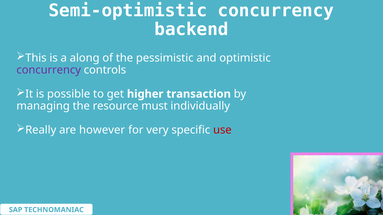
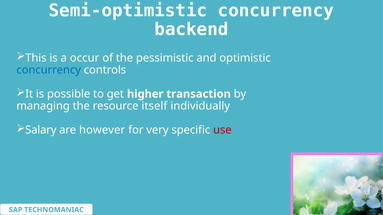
along: along -> occur (85, 58)
concurrency colour: purple -> blue (49, 70)
must: must -> itself (154, 106)
Really: Really -> Salary (41, 130)
